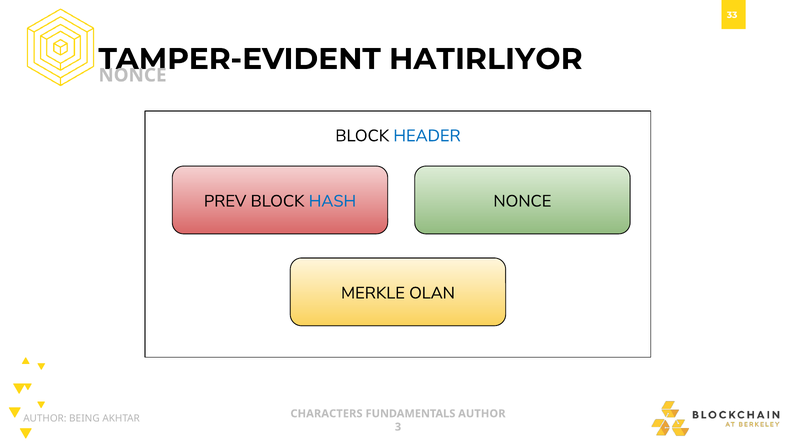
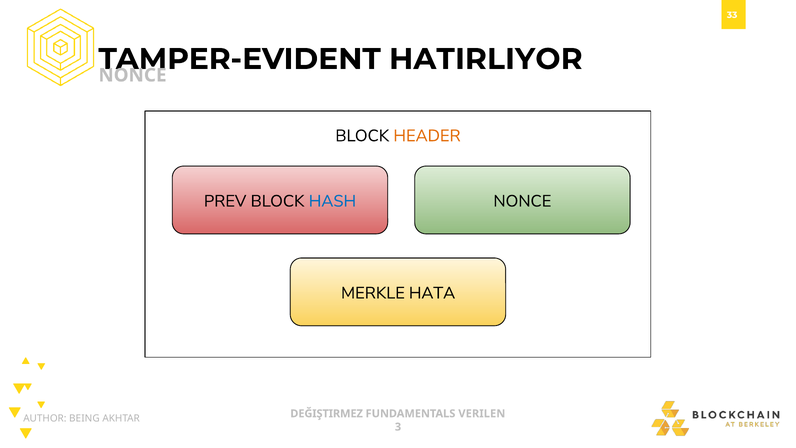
HEADER colour: blue -> orange (427, 136)
OLAN: OLAN -> HATA (432, 293)
CHARACTERS: CHARACTERS -> DEĞIŞTIRMEZ (327, 413)
FUNDAMENTALS AUTHOR: AUTHOR -> VERILEN (482, 413)
